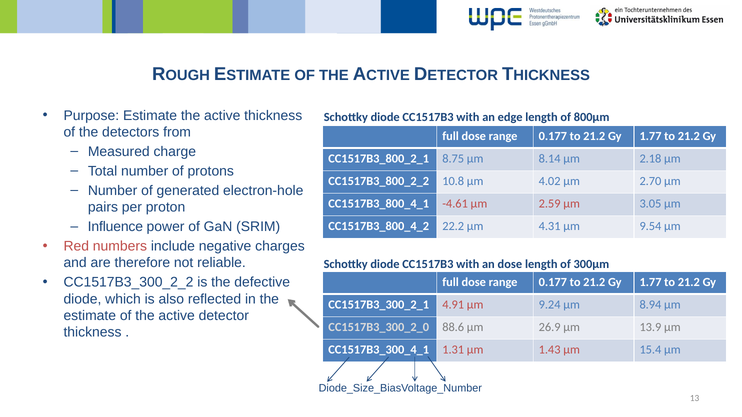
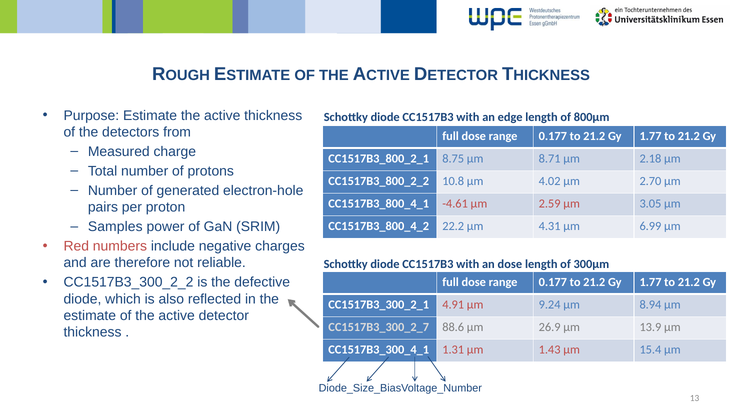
8.14: 8.14 -> 8.71 (550, 159)
Influence: Influence -> Samples (115, 227)
9.54: 9.54 -> 6.99 (650, 226)
CC1517B3_300_2_0: CC1517B3_300_2_0 -> CC1517B3_300_2_7 (379, 327)
